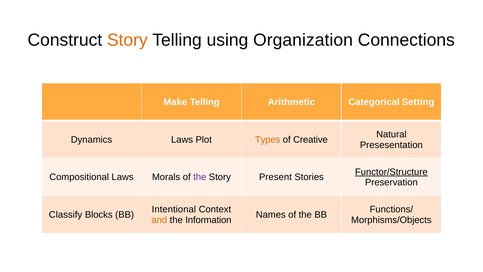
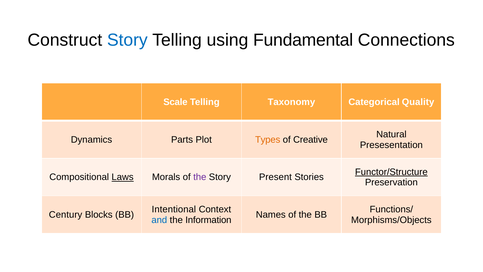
Story colour: orange -> blue (127, 40)
Organization: Organization -> Fundamental (303, 40)
Make: Make -> Scale (175, 102)
Arithmetic: Arithmetic -> Taxonomy (291, 102)
Setting: Setting -> Quality (418, 102)
Dynamics Laws: Laws -> Parts (182, 139)
Laws underline: none -> present (123, 177)
Classify: Classify -> Century (66, 215)
and colour: orange -> blue (159, 220)
